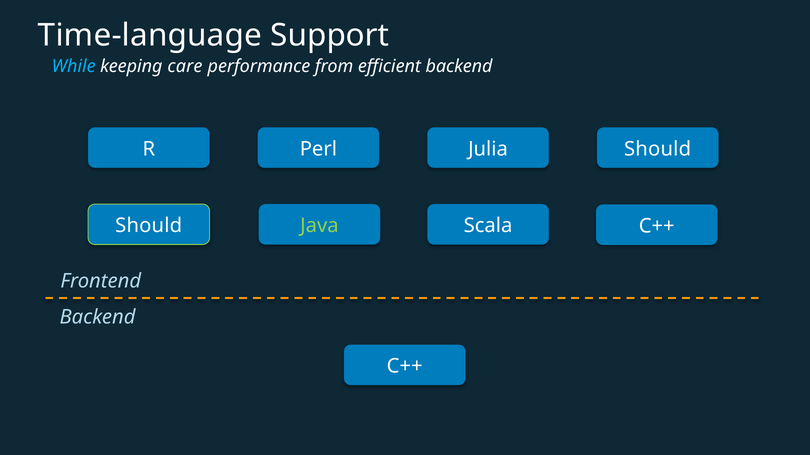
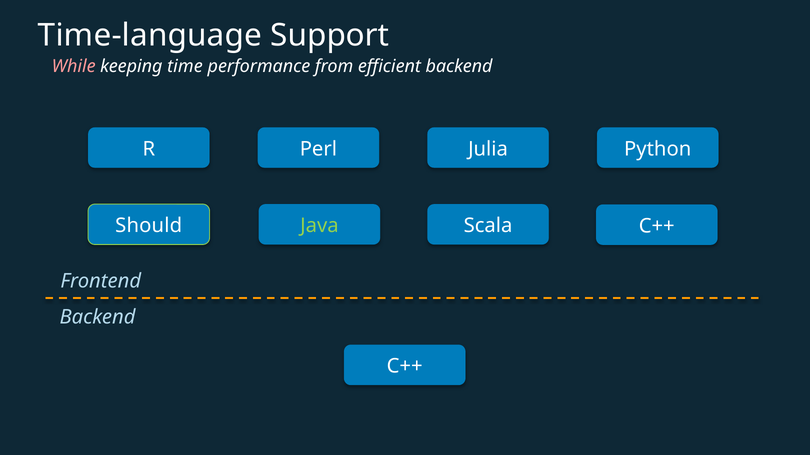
While colour: light blue -> pink (74, 67)
care: care -> time (185, 67)
Should: Should -> Python (658, 149)
